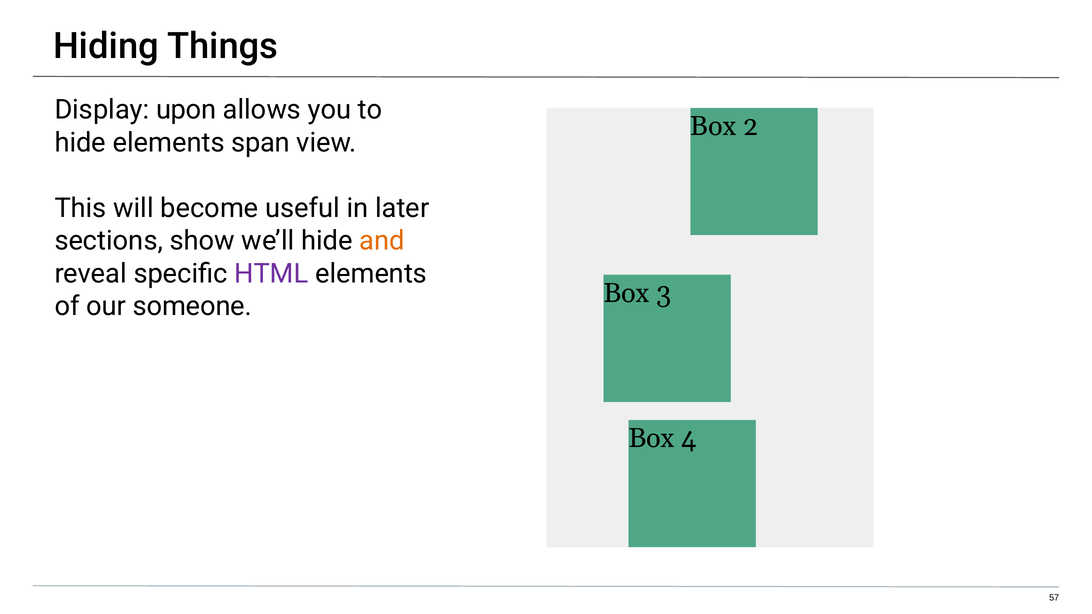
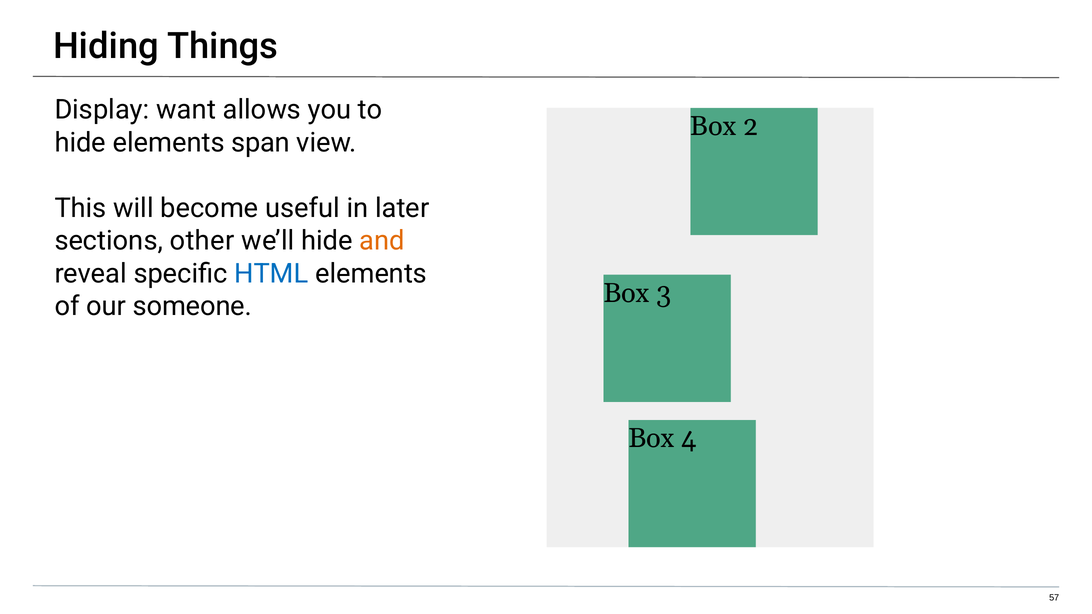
upon: upon -> want (186, 110)
show: show -> other (202, 241)
HTML colour: purple -> blue (271, 274)
